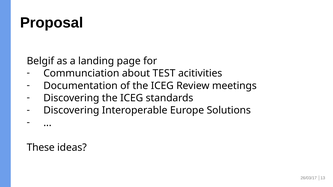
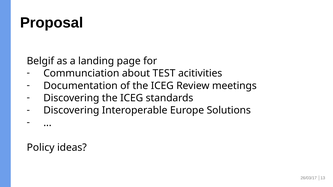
These: These -> Policy (41, 148)
